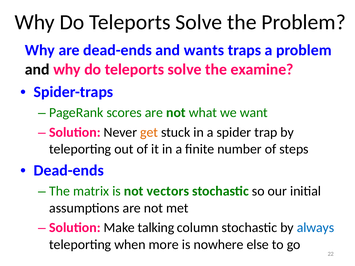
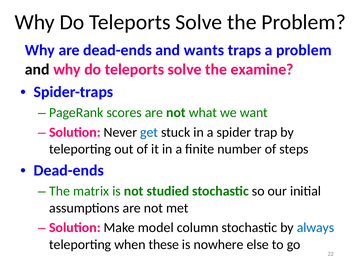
get colour: orange -> blue (149, 132)
vectors: vectors -> studied (168, 191)
talking: talking -> model (156, 228)
more: more -> these (164, 245)
